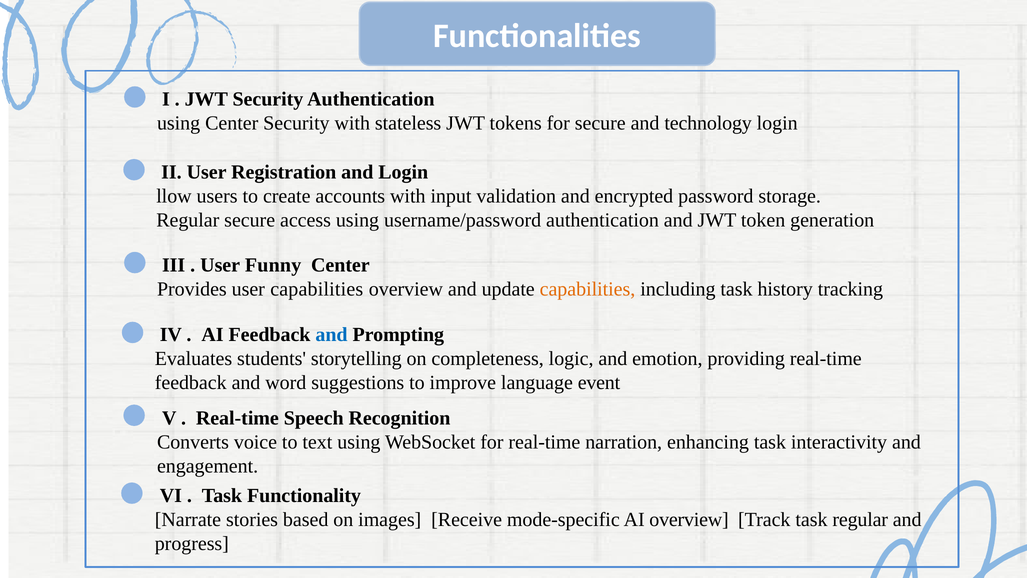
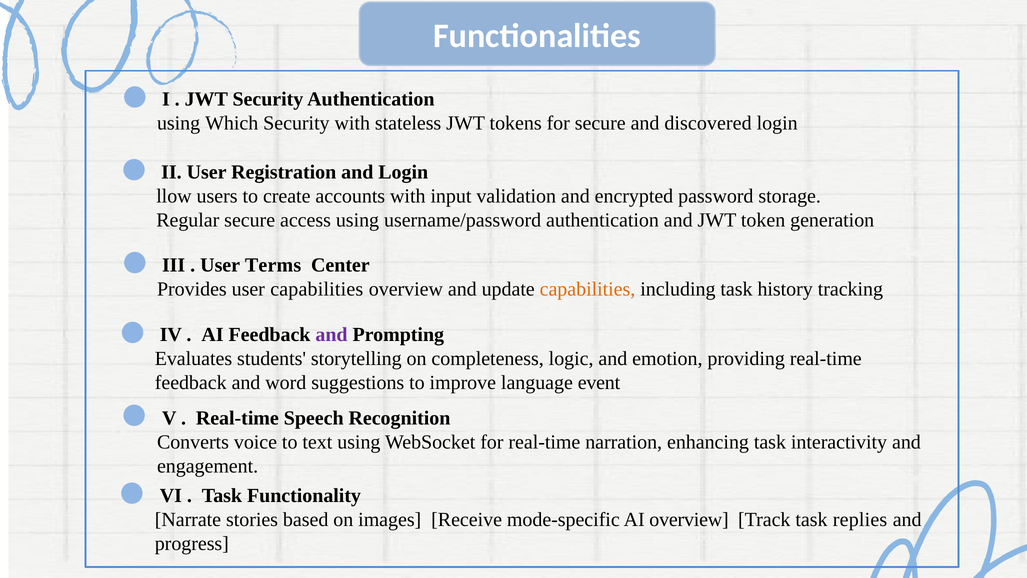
using Center: Center -> Which (232, 123)
technology: technology -> discovered (708, 123)
Funny: Funny -> Terms (273, 265)
and colour: blue -> purple (332, 335)
task regular: regular -> replies (860, 520)
